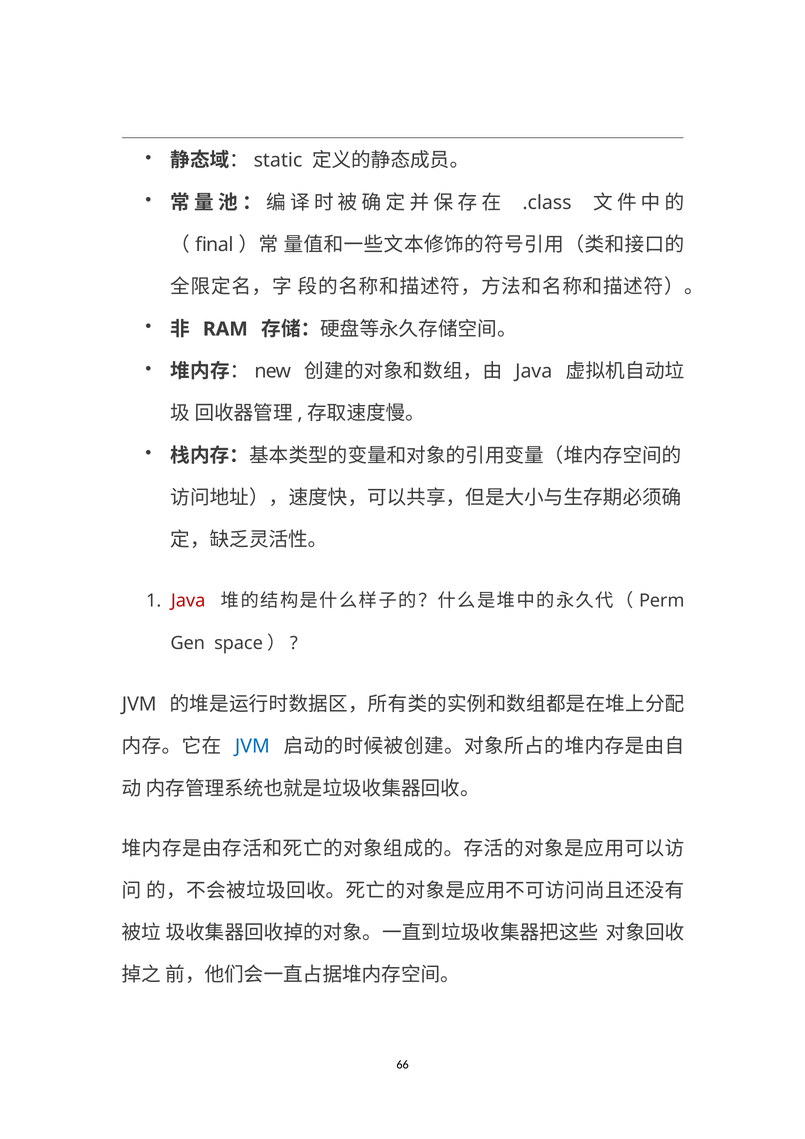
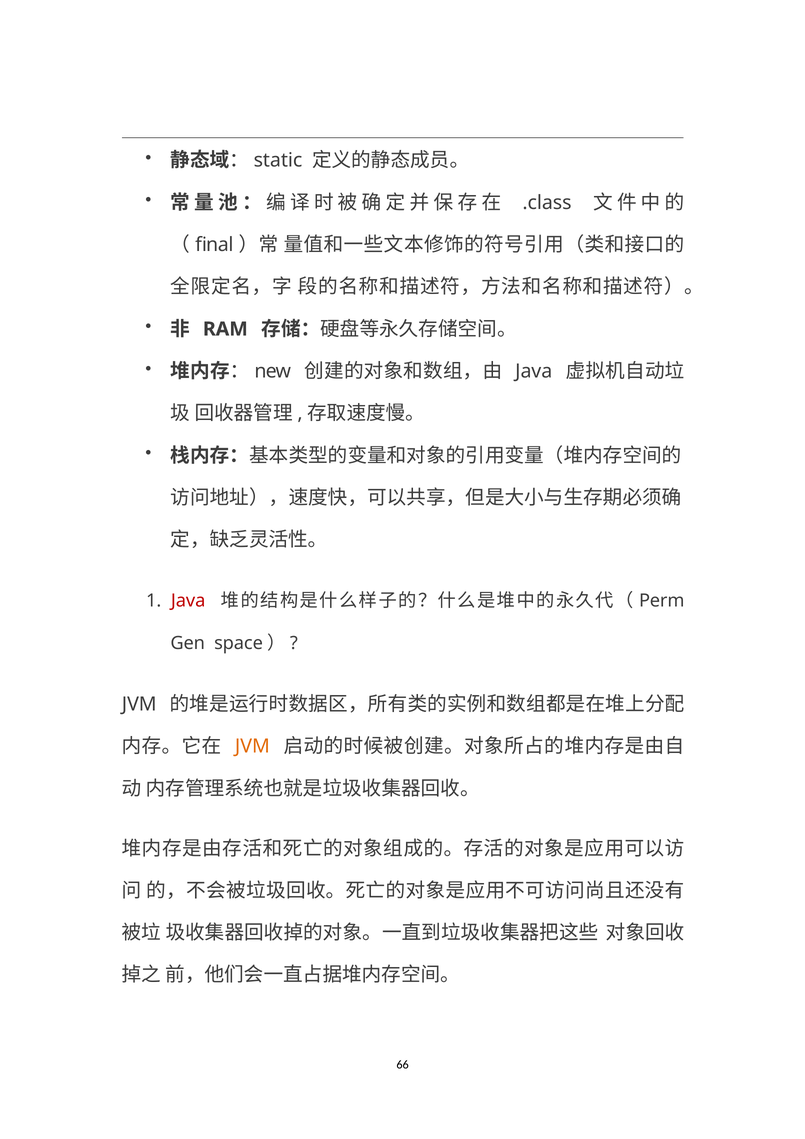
JVM colour: blue -> orange (252, 747)
